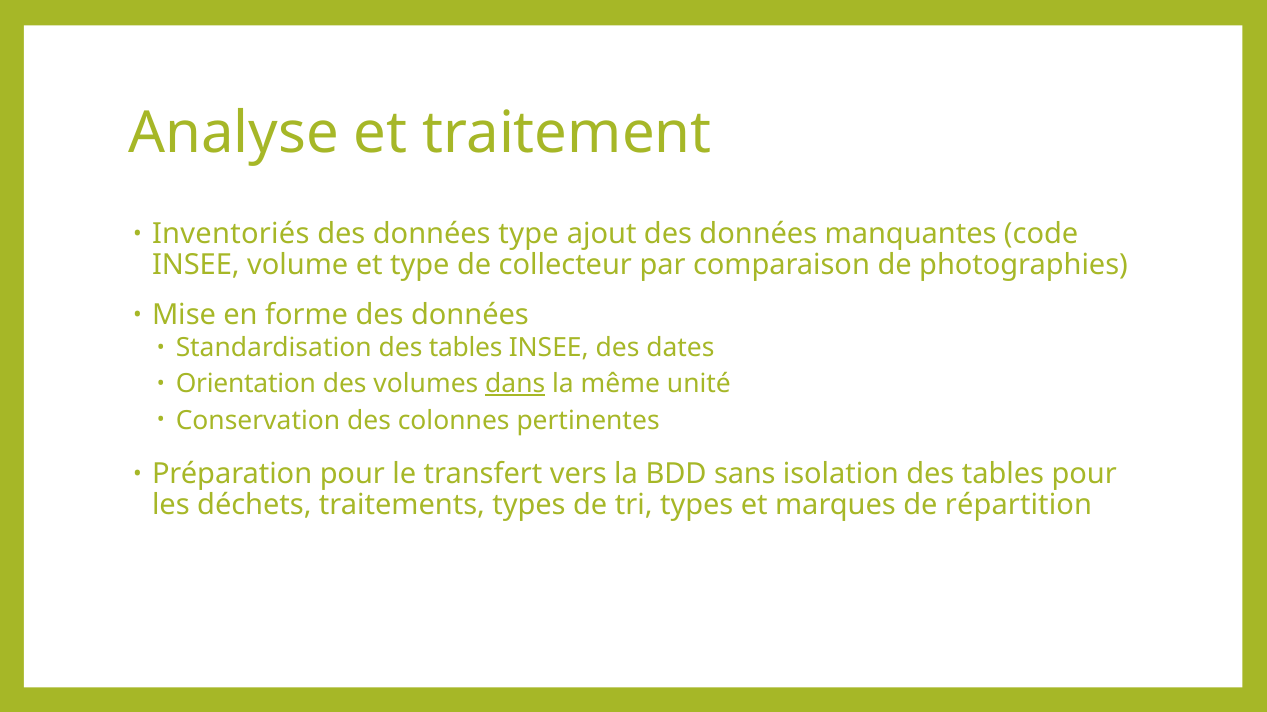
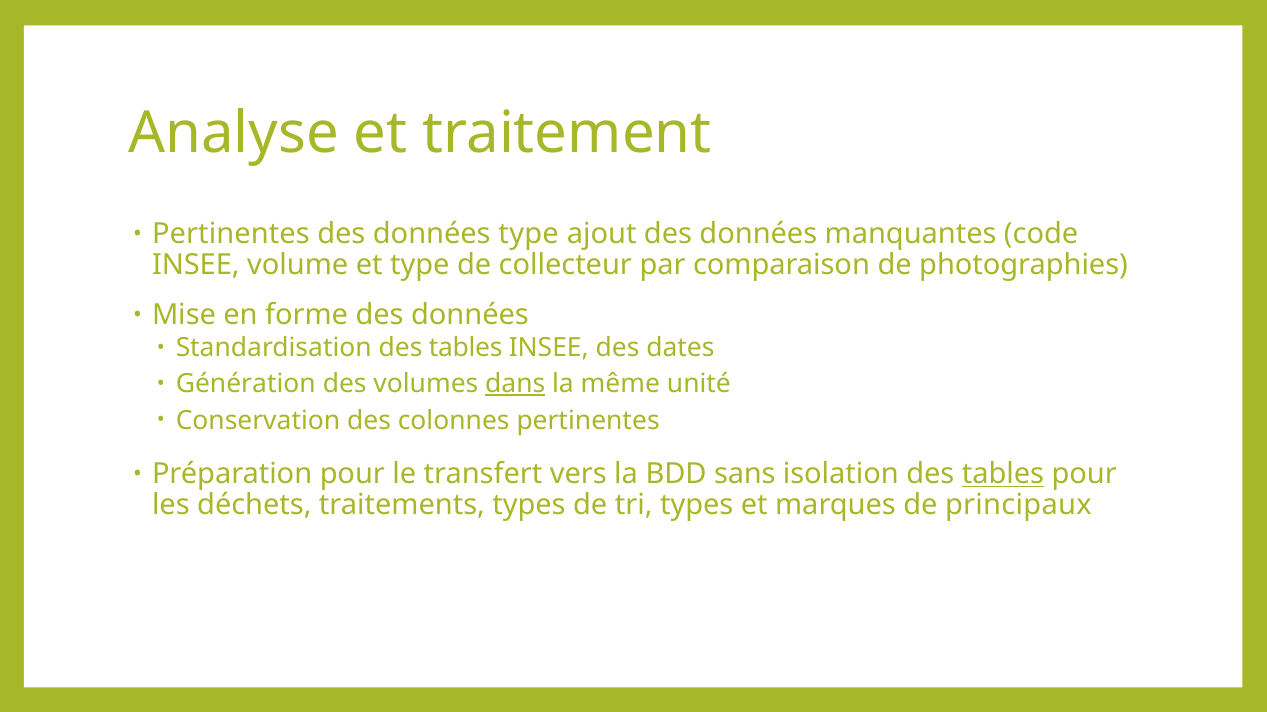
Inventoriés: Inventoriés -> Pertinentes (231, 234)
Orientation: Orientation -> Génération (246, 384)
tables underline: none -> present (1003, 474)
répartition: répartition -> principaux (1018, 506)
